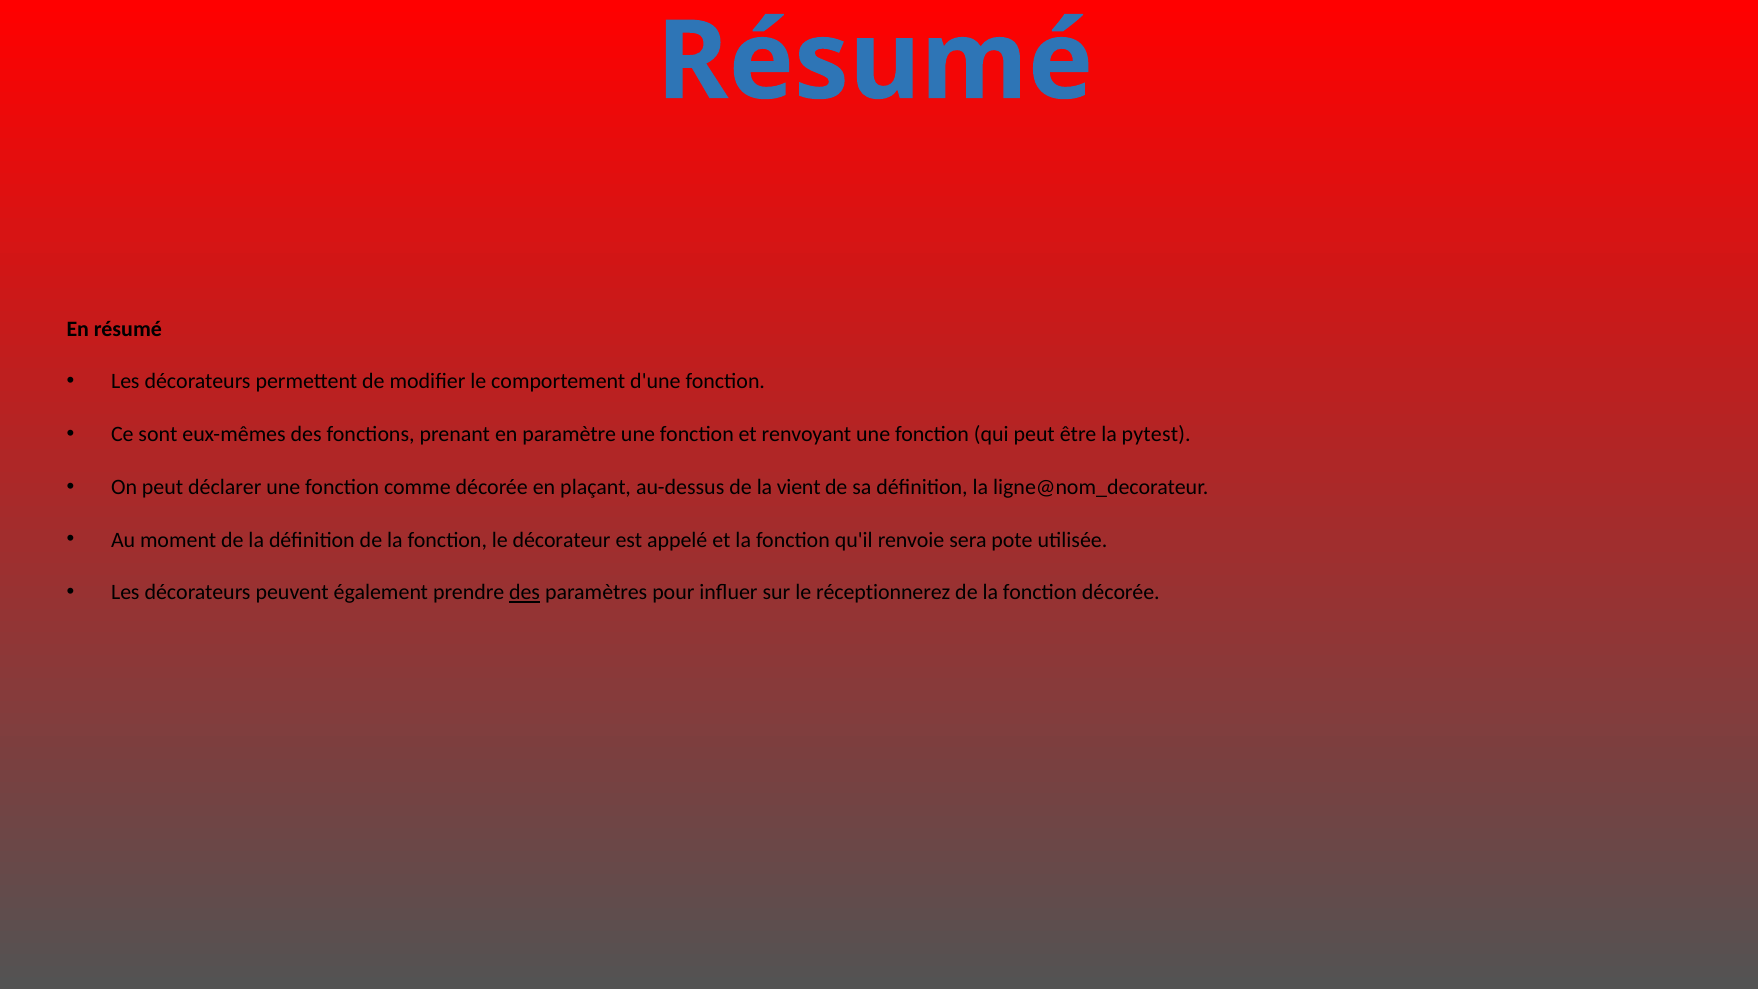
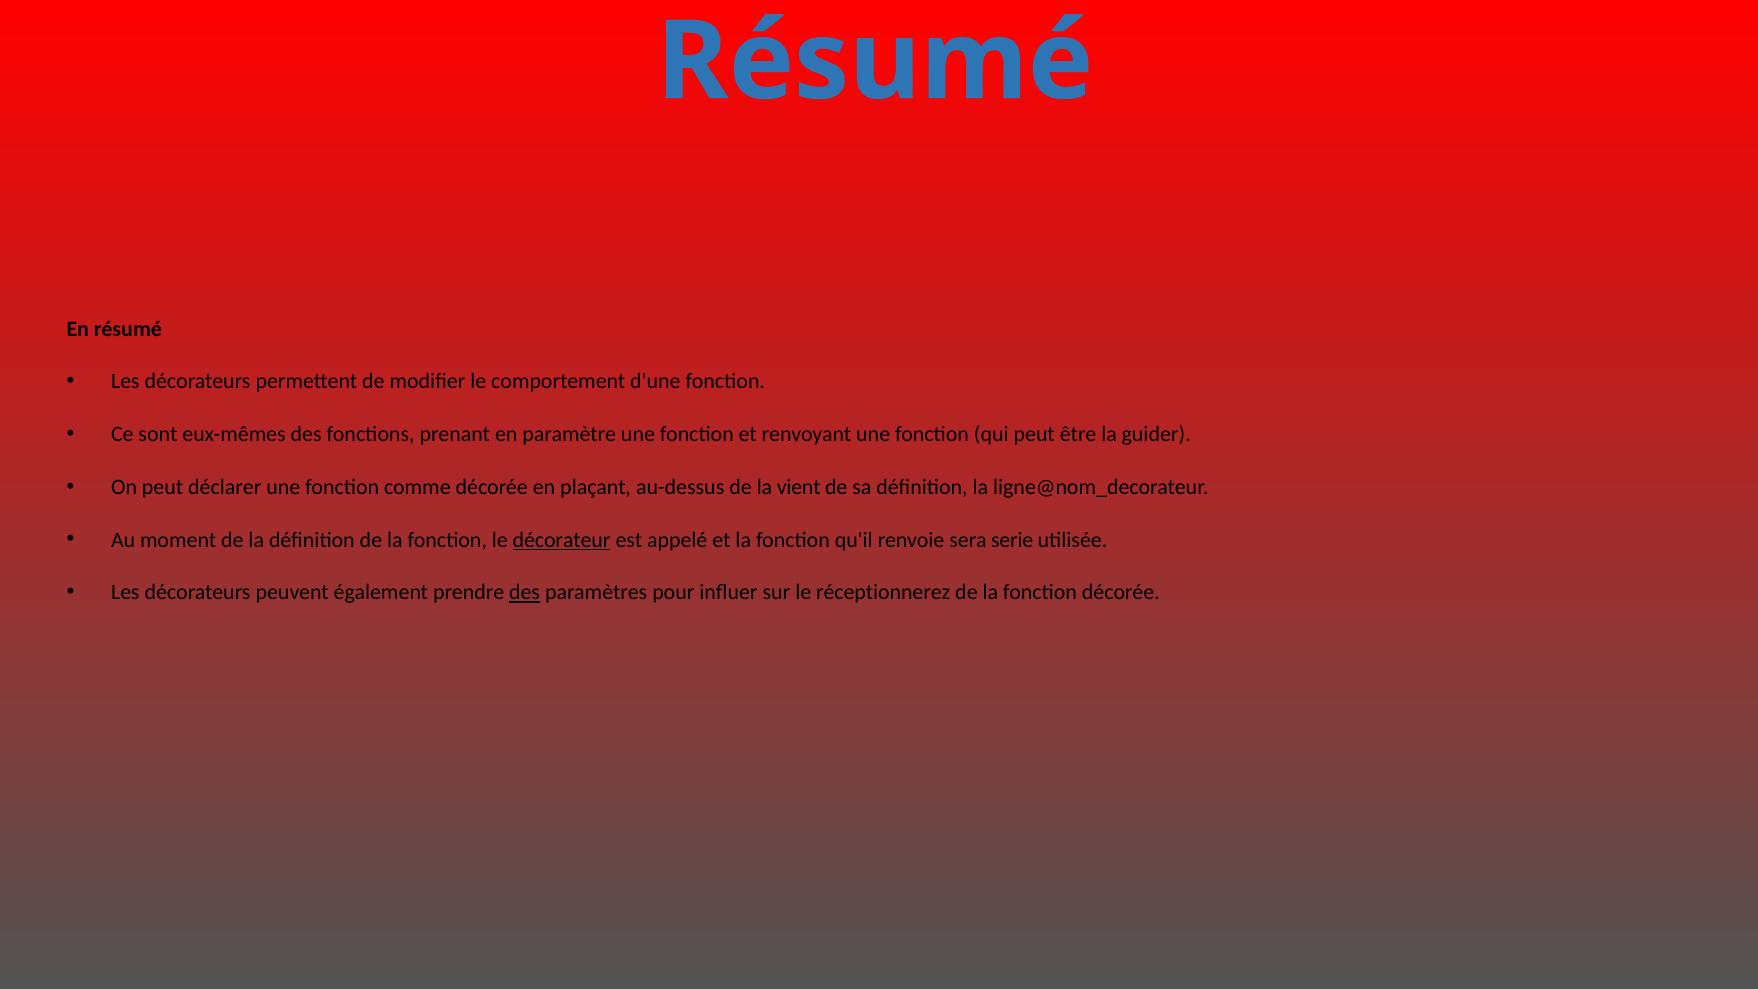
pytest: pytest -> guider (1156, 434)
décorateur underline: none -> present (562, 540)
pote: pote -> serie (1012, 540)
